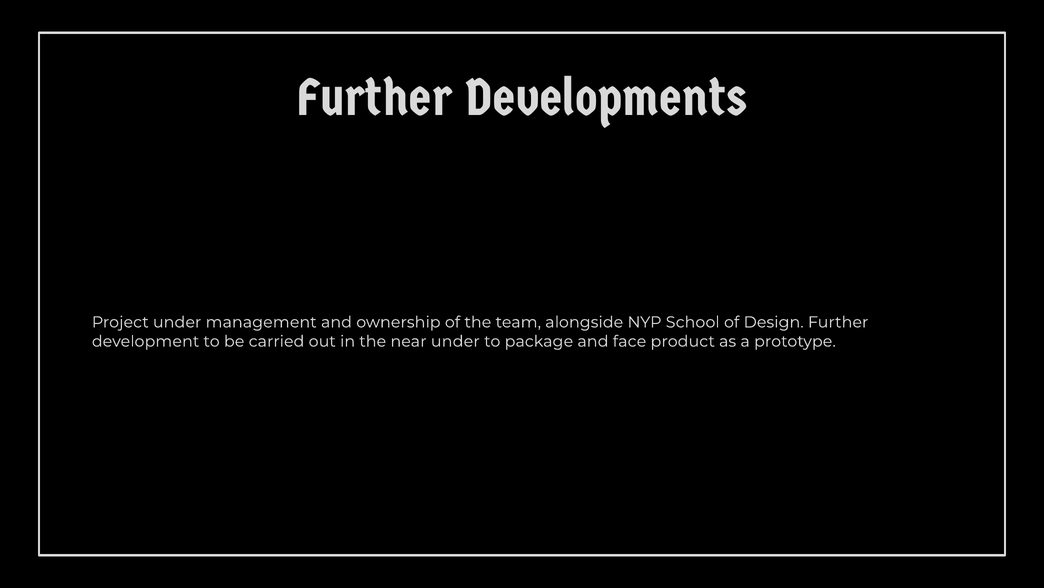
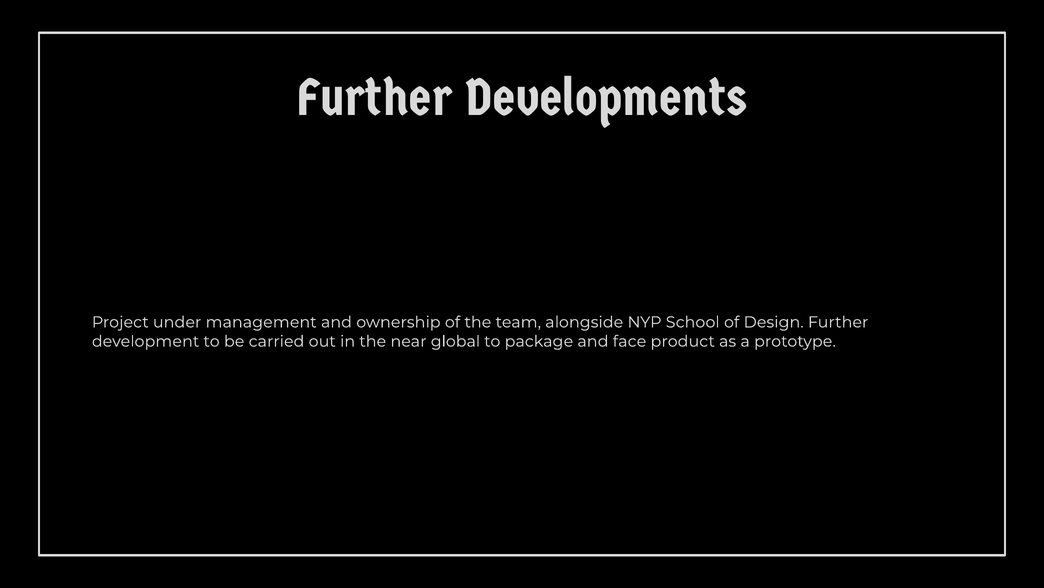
near under: under -> global (455, 341)
